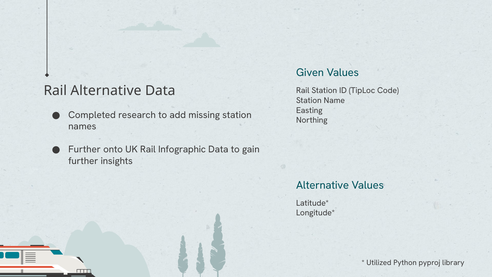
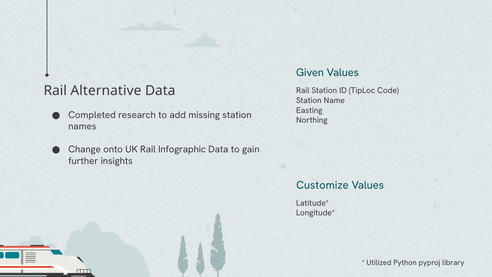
Further: Further -> Change (85, 149)
Alternative: Alternative -> Customize (322, 185)
